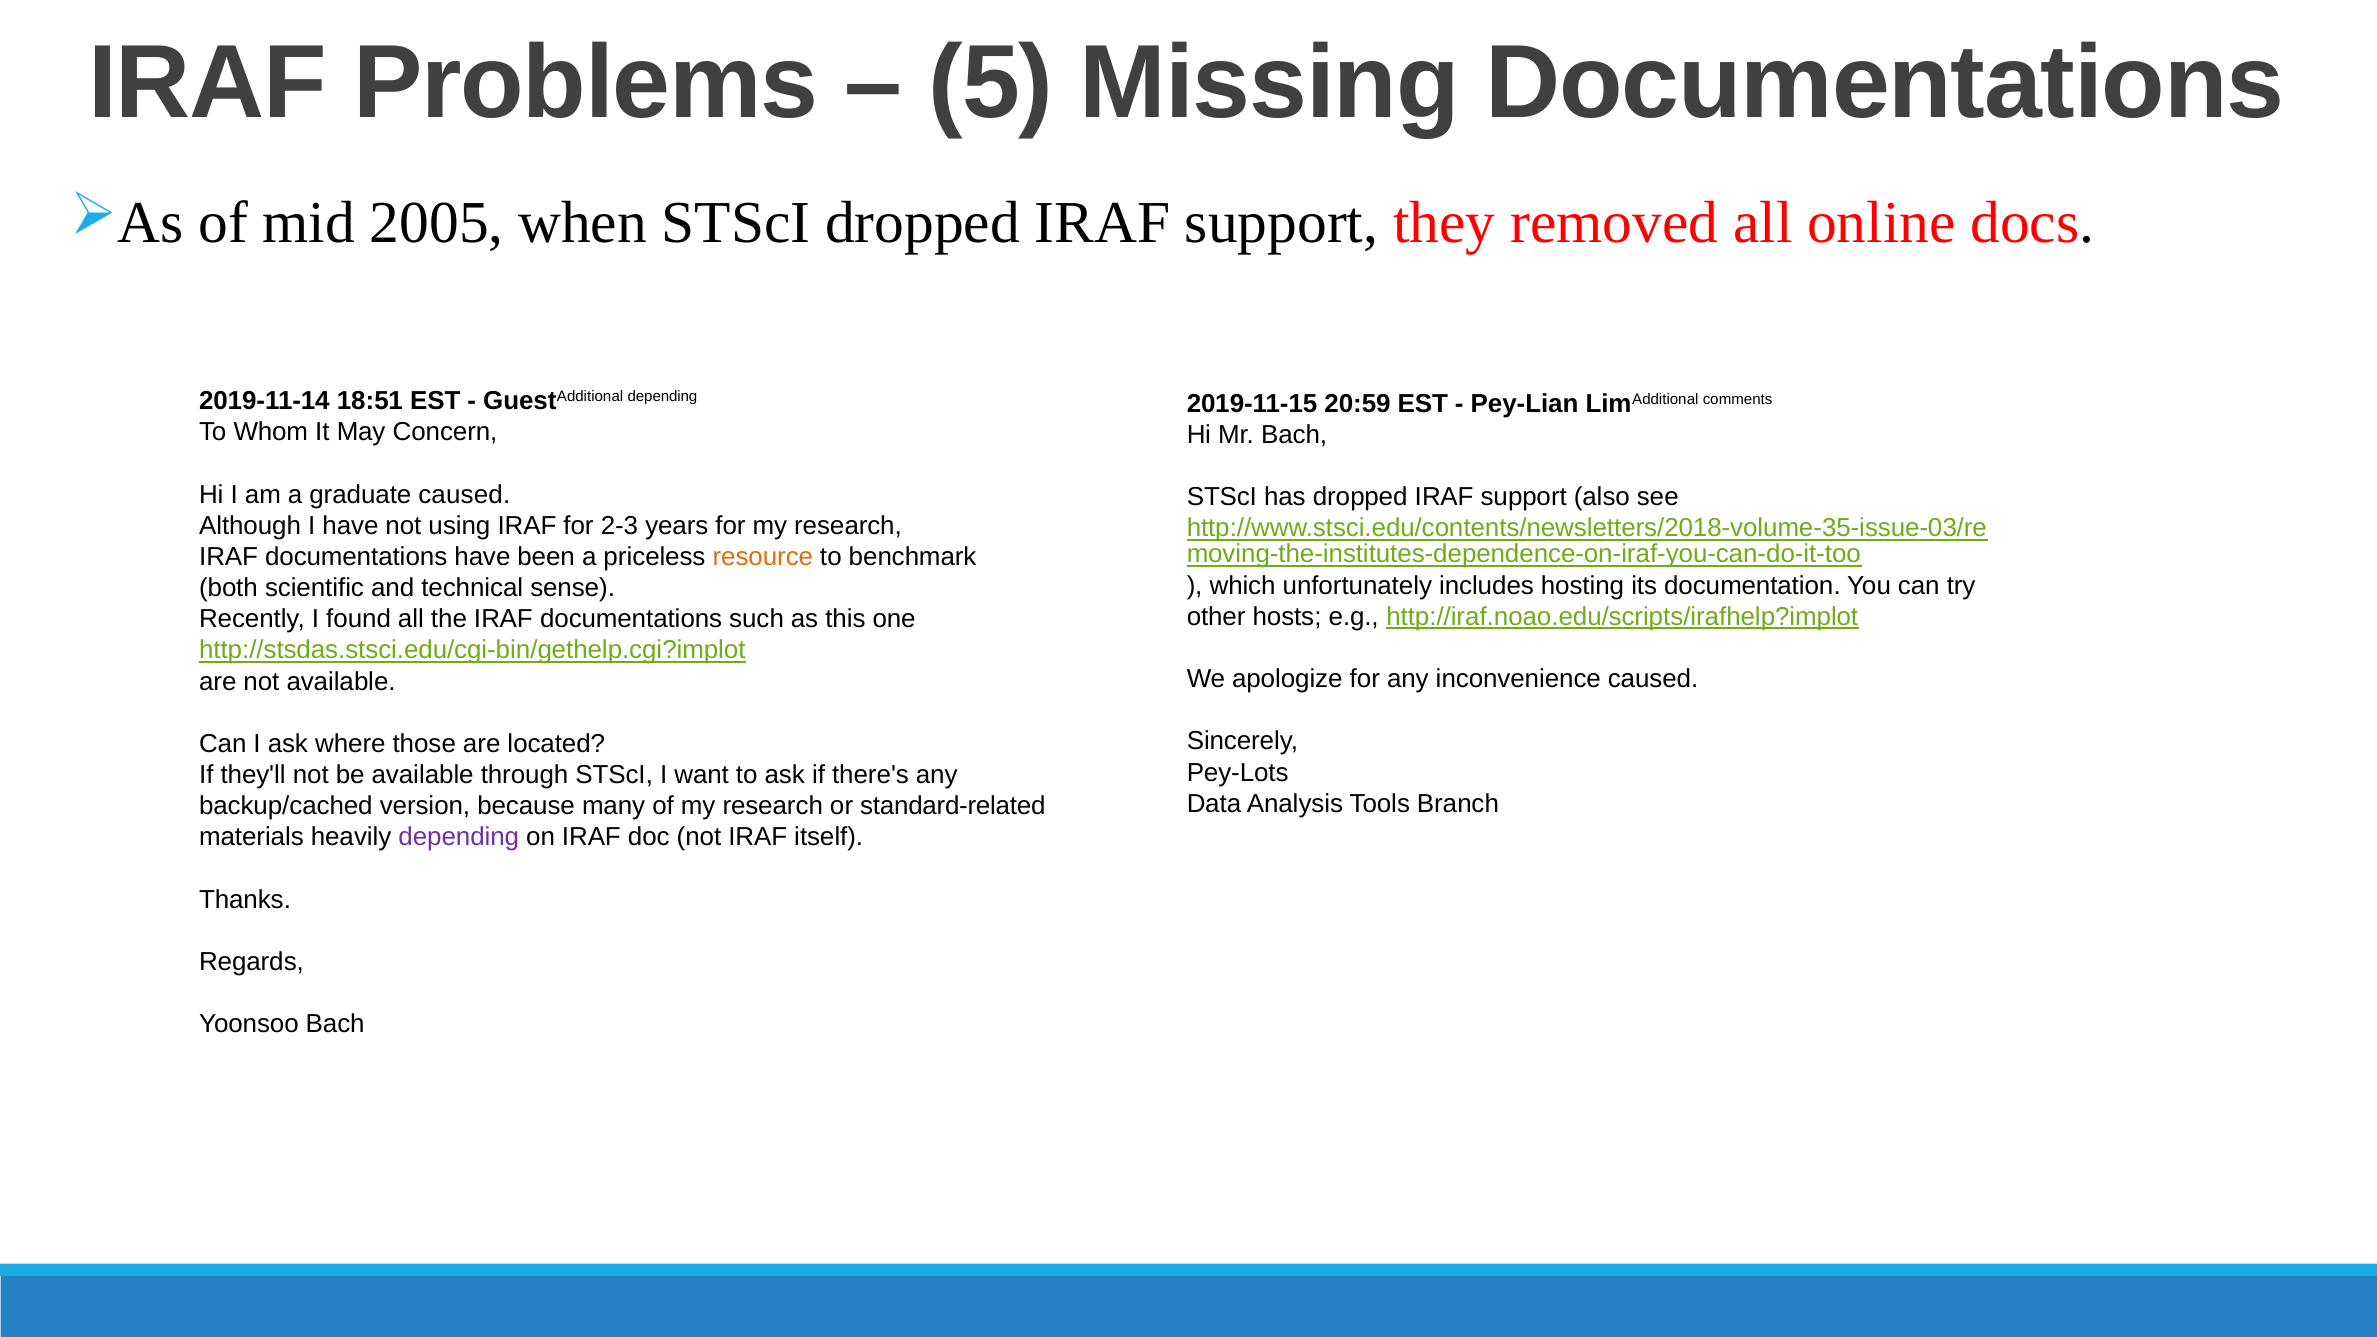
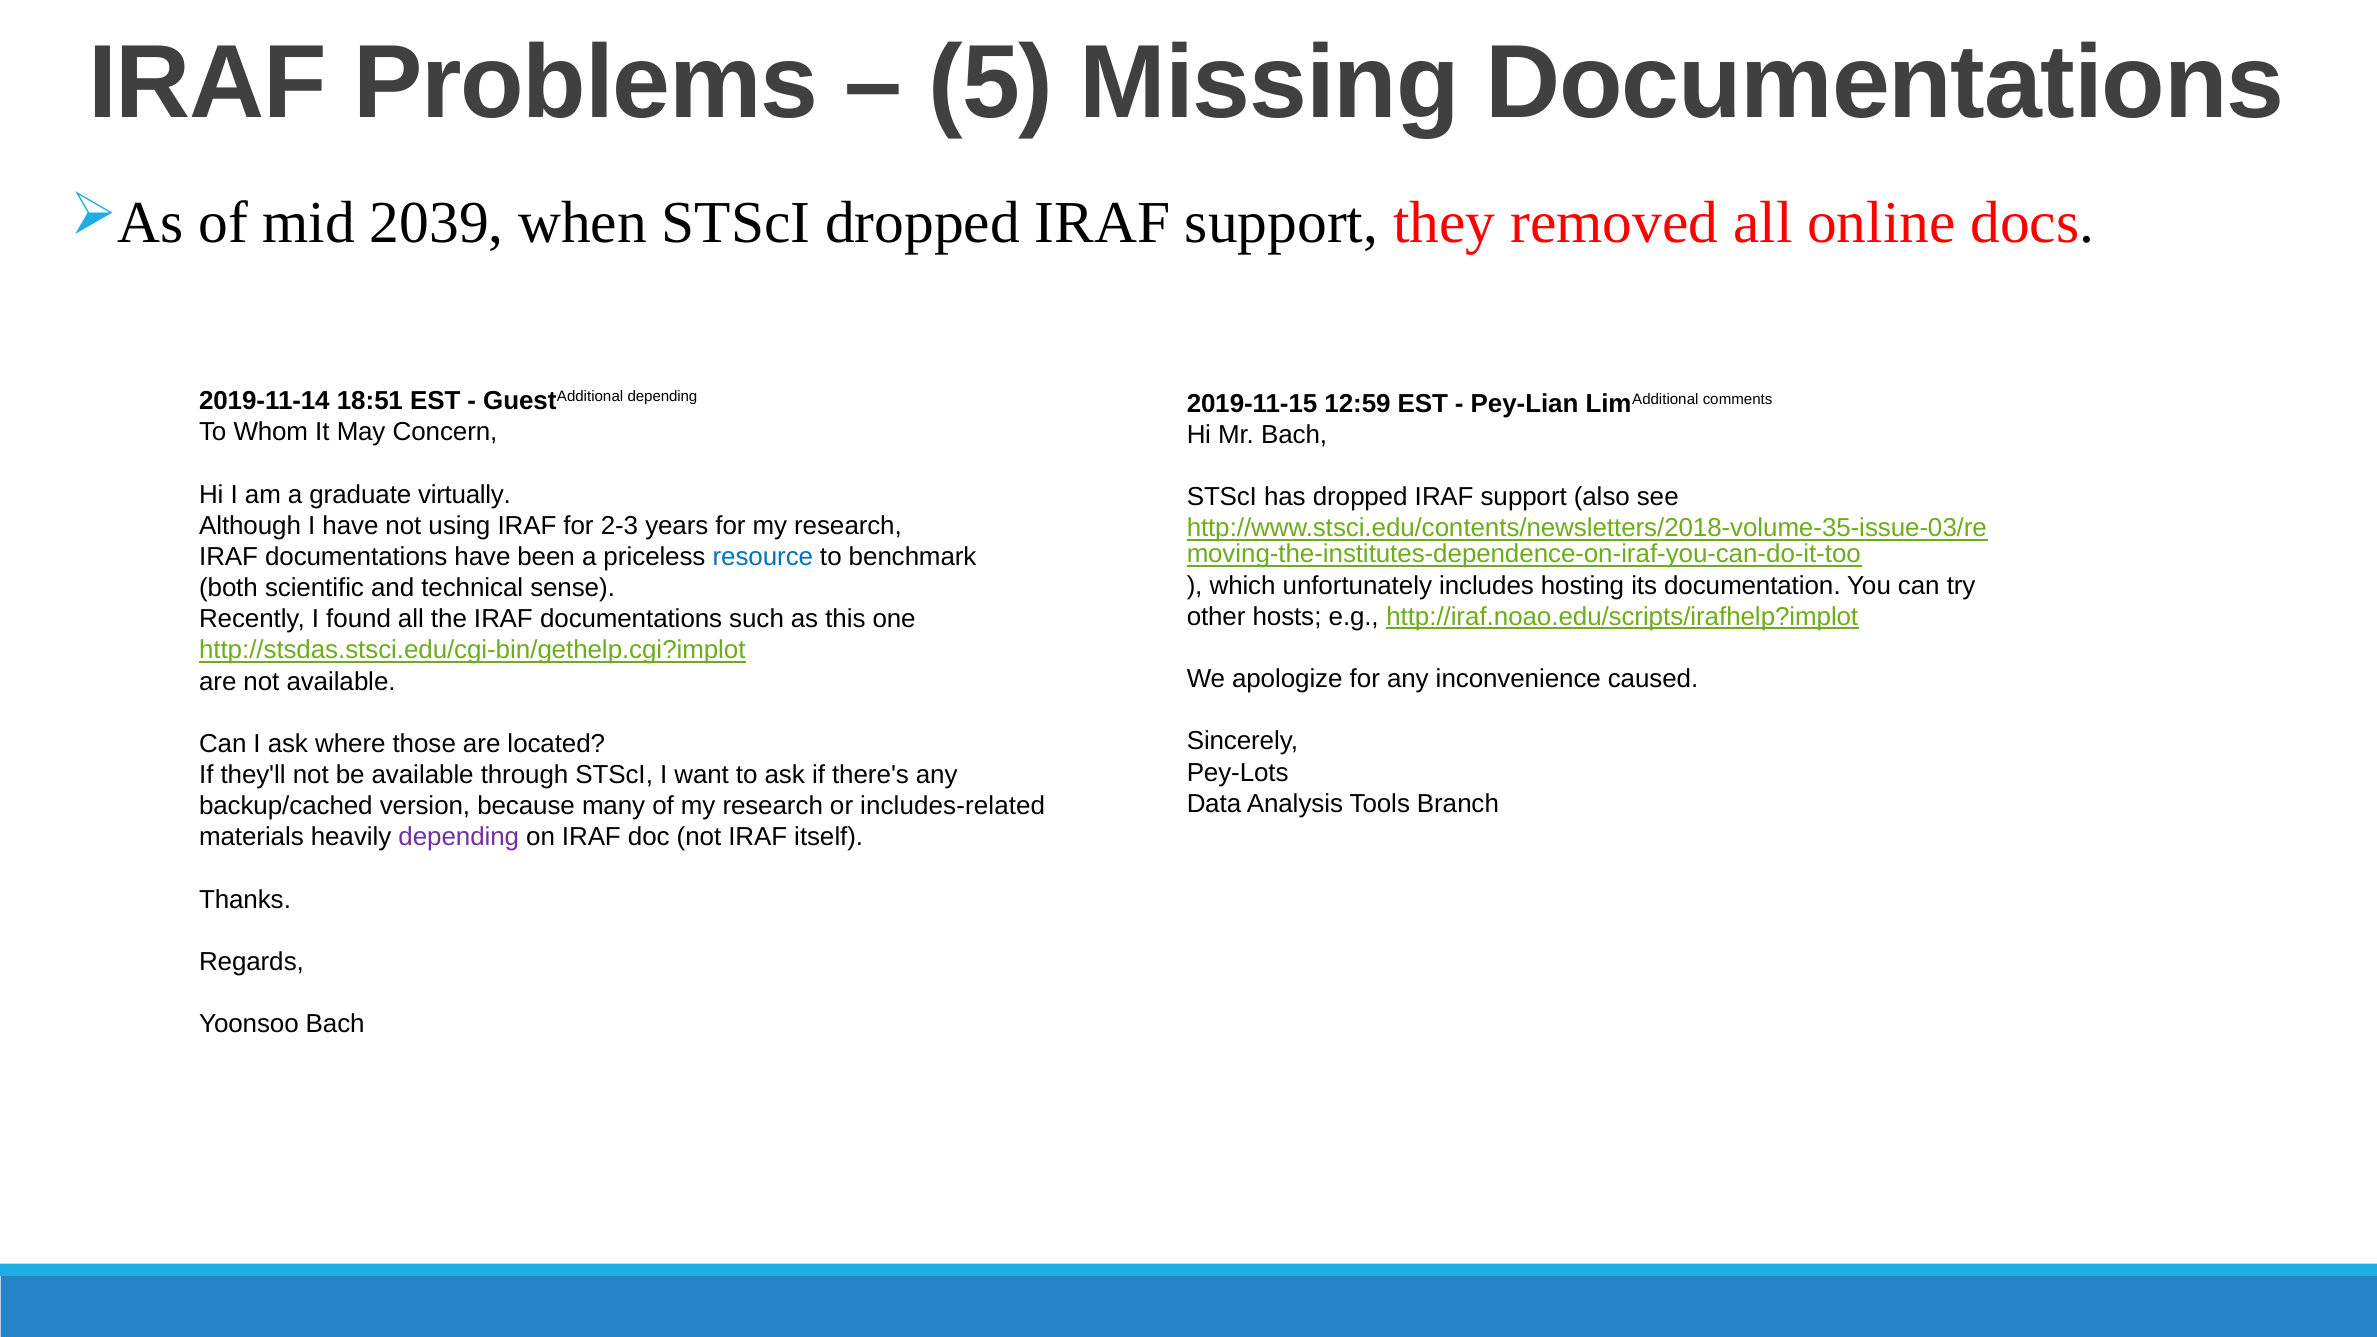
2005: 2005 -> 2039 (437, 223)
20:59: 20:59 -> 12:59 (1358, 404)
graduate caused: caused -> virtually (464, 495)
resource colour: orange -> blue (763, 557)
standard-related: standard-related -> includes-related (953, 806)
